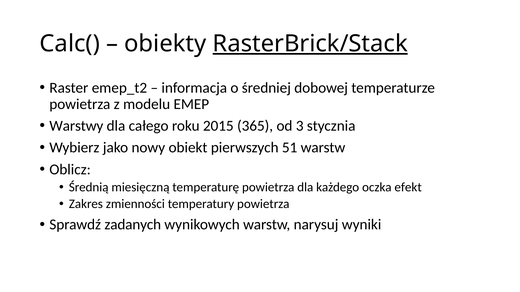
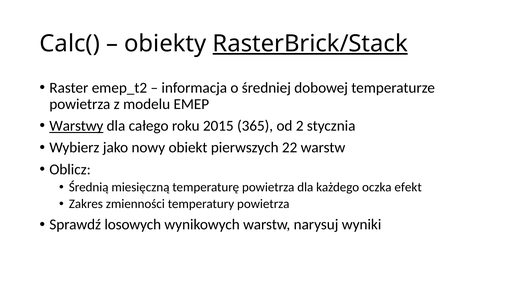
Warstwy underline: none -> present (76, 126)
3: 3 -> 2 (300, 126)
51: 51 -> 22 (290, 148)
zadanych: zadanych -> losowych (133, 225)
